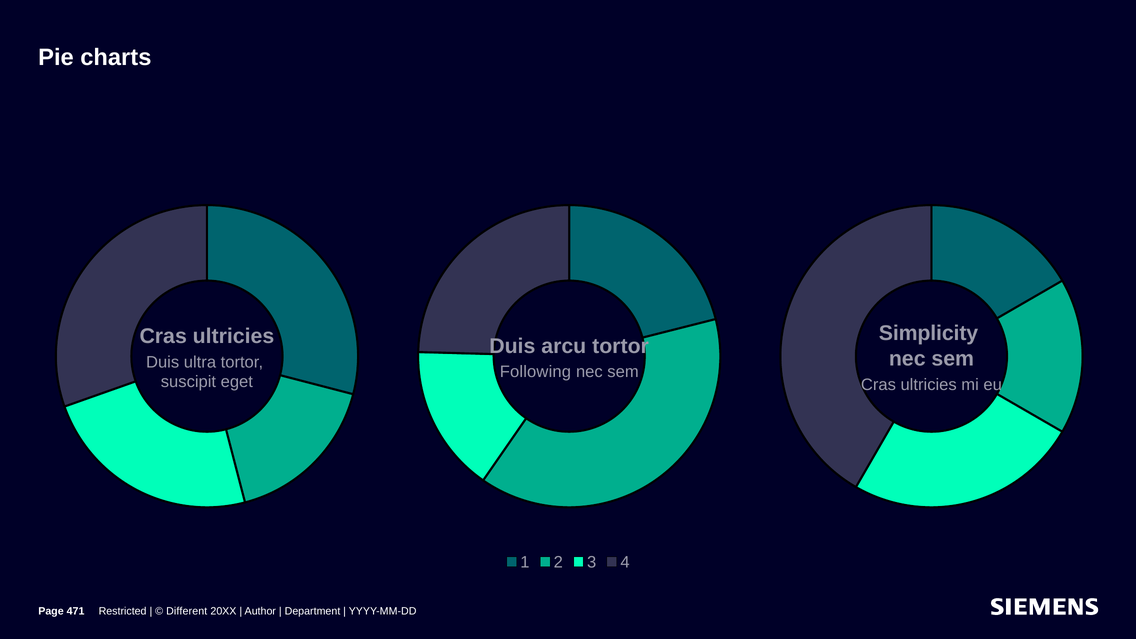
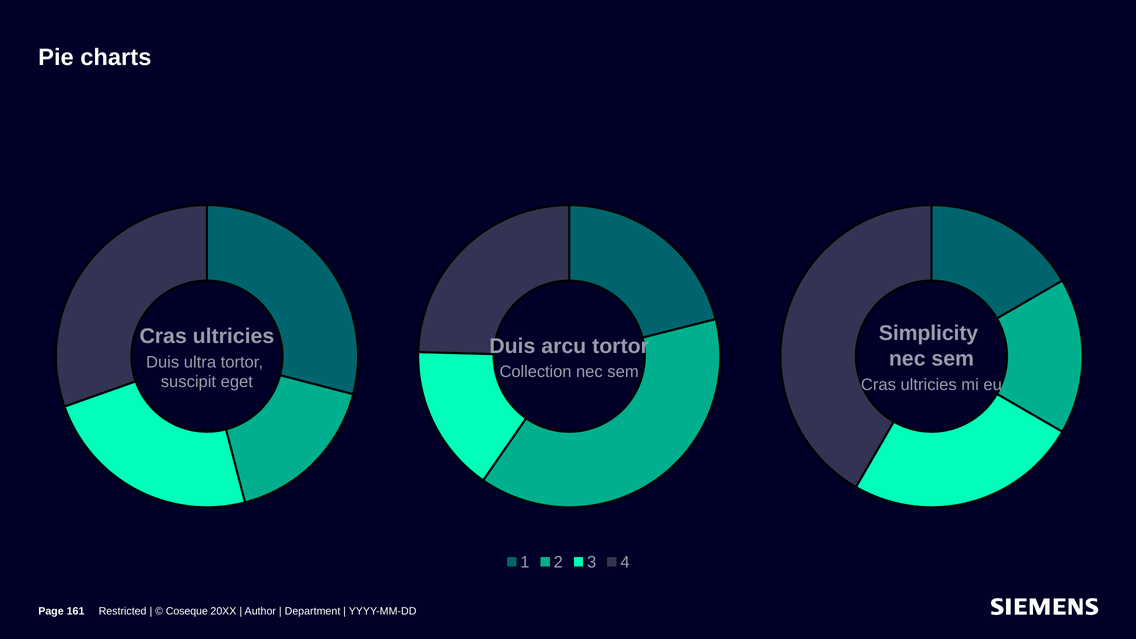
Following: Following -> Collection (536, 372)
471: 471 -> 161 (76, 611)
Different: Different -> Coseque (187, 611)
